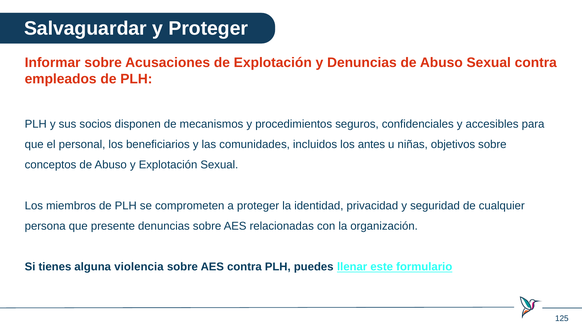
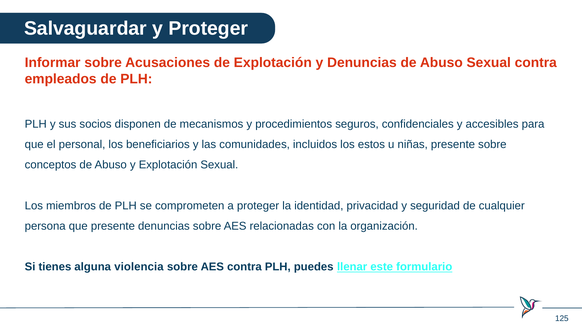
antes: antes -> estos (371, 144)
niñas objetivos: objetivos -> presente (453, 144)
